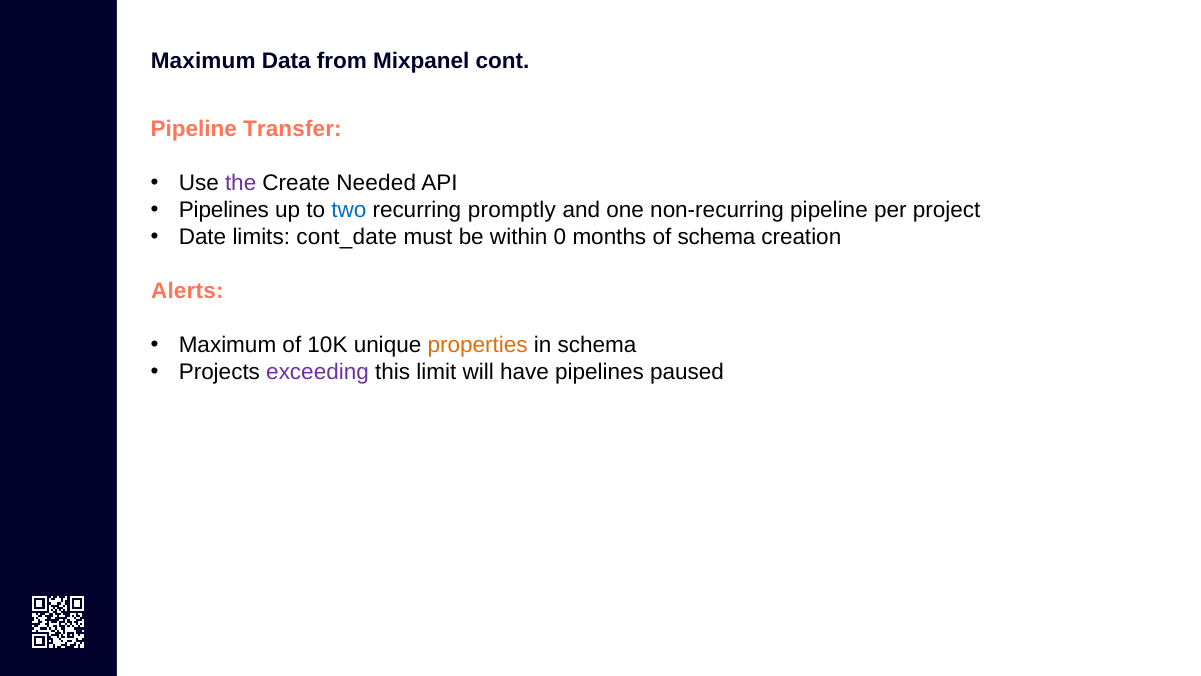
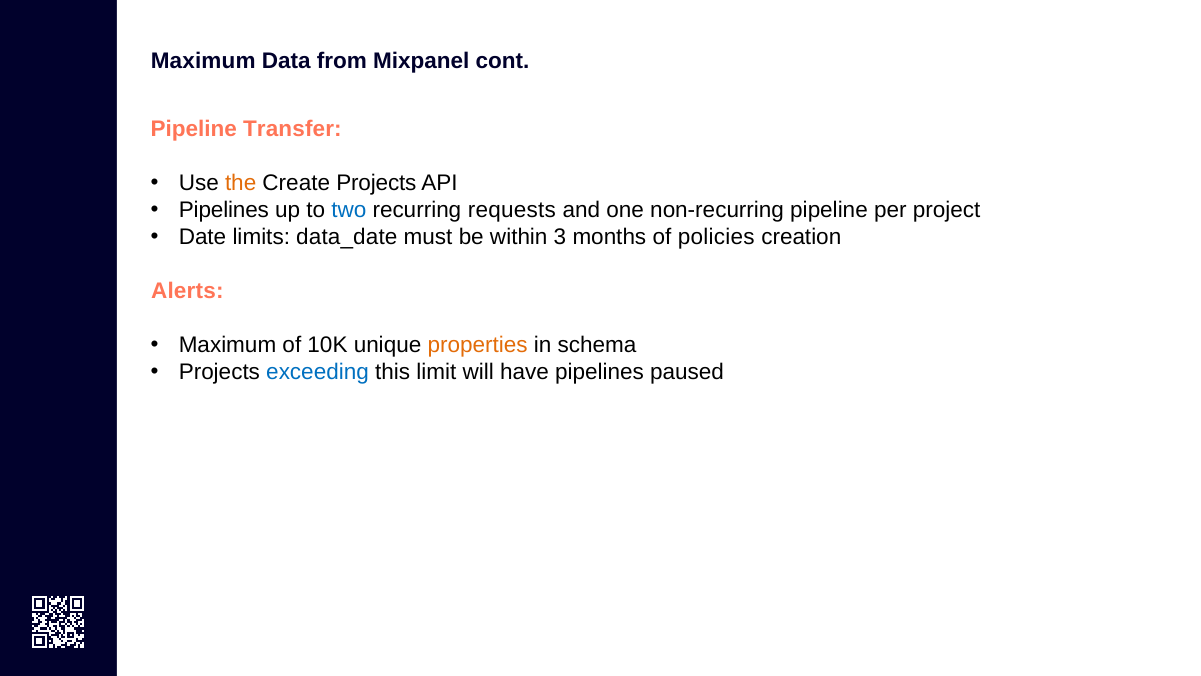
the colour: purple -> orange (241, 183)
Create Needed: Needed -> Projects (376, 183)
promptly: promptly -> requests (512, 210)
cont_date: cont_date -> data_date (347, 237)
0: 0 -> 3 (560, 237)
of schema: schema -> policies (716, 237)
exceeding colour: purple -> blue (318, 372)
